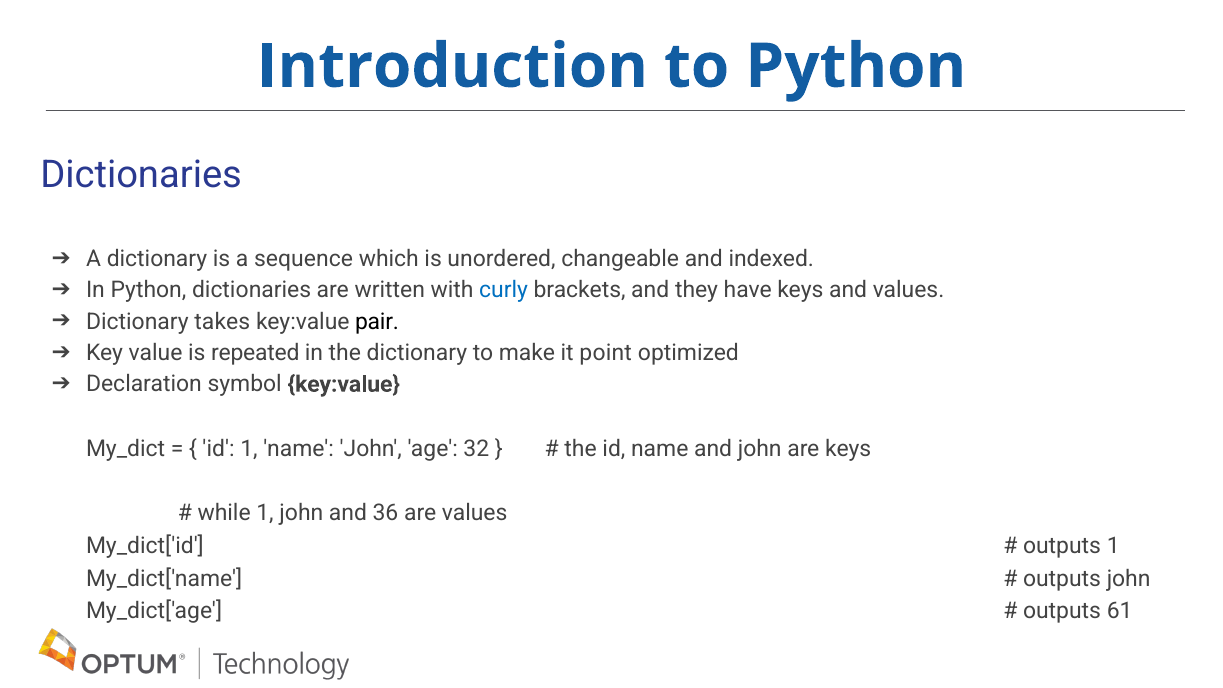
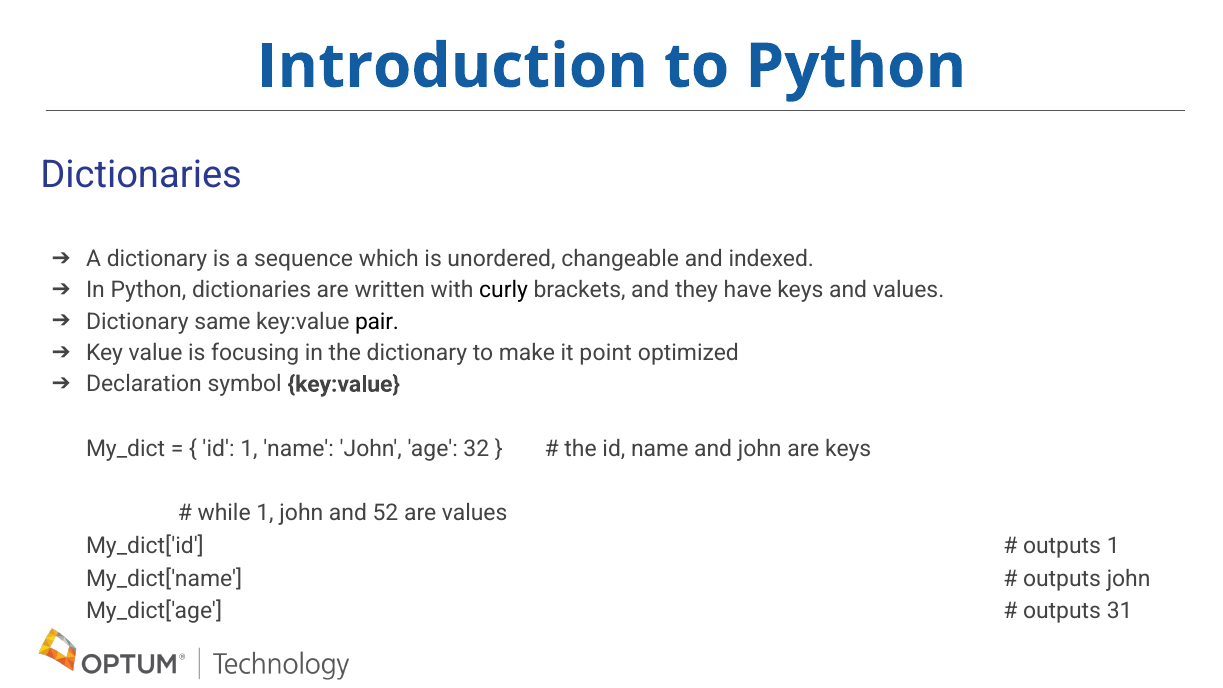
curly colour: blue -> black (504, 290)
takes: takes -> same (222, 321)
repeated: repeated -> focusing (255, 353)
36: 36 -> 52 (385, 513)
61: 61 -> 31 (1120, 611)
